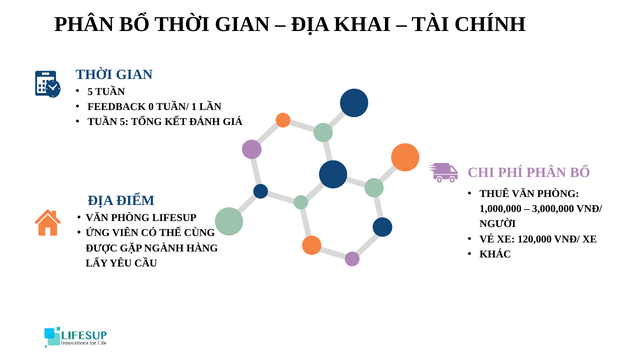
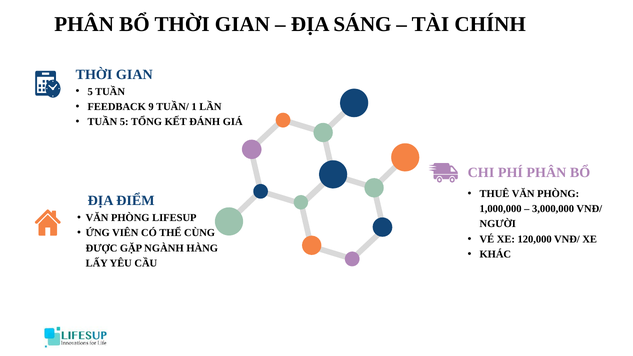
KHAI: KHAI -> SÁNG (362, 24)
0: 0 -> 9 (151, 107)
